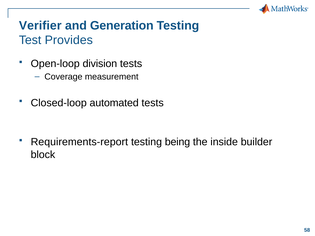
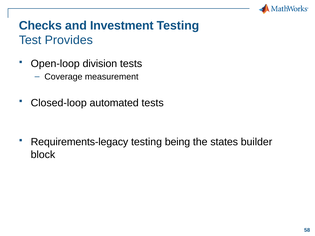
Verifier: Verifier -> Checks (40, 26)
Generation: Generation -> Investment (122, 26)
Requirements-report: Requirements-report -> Requirements-legacy (79, 142)
inside: inside -> states (224, 142)
